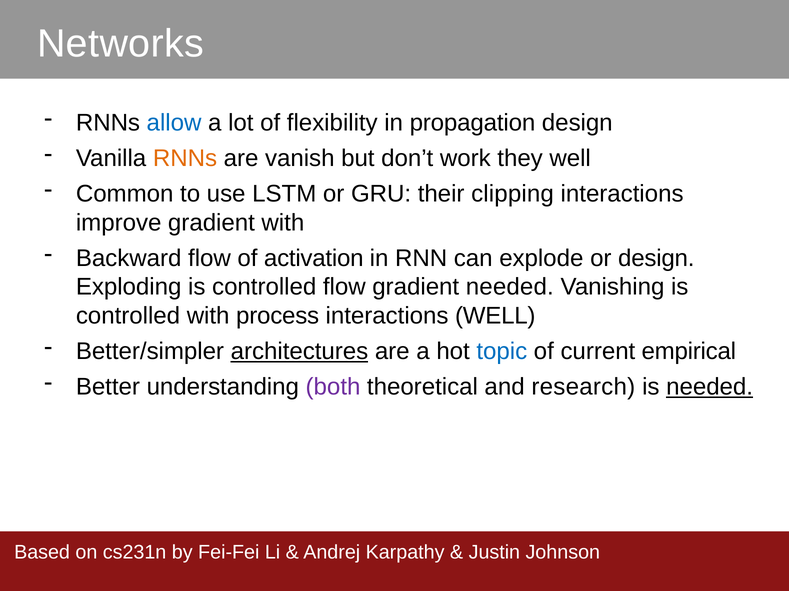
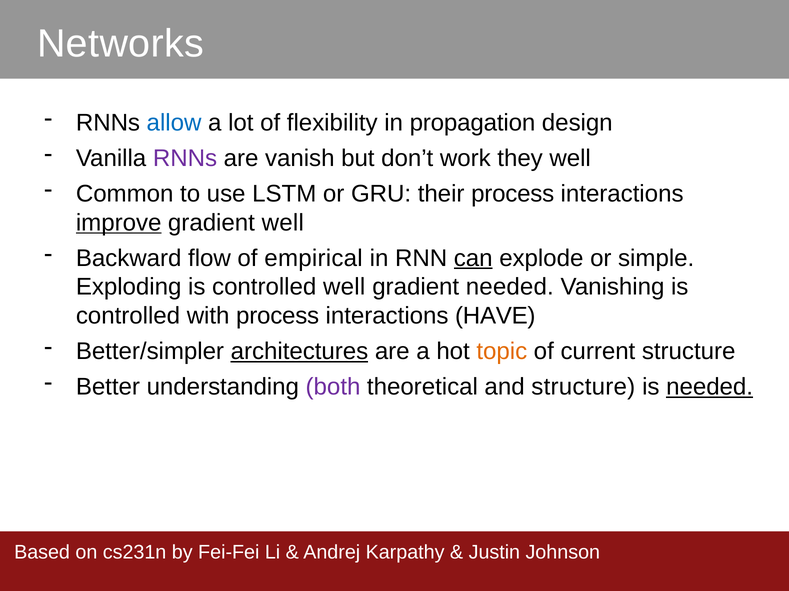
RNNs colour: orange -> purple (185, 159)
their clipping: clipping -> process (513, 194)
improve underline: none -> present (119, 223)
gradient with: with -> well (283, 223)
activation: activation -> empirical (314, 258)
can underline: none -> present (473, 258)
or design: design -> simple (656, 258)
controlled flow: flow -> well (344, 287)
interactions WELL: WELL -> HAVE (495, 316)
topic colour: blue -> orange (502, 352)
current empirical: empirical -> structure (689, 352)
and research: research -> structure (583, 387)
